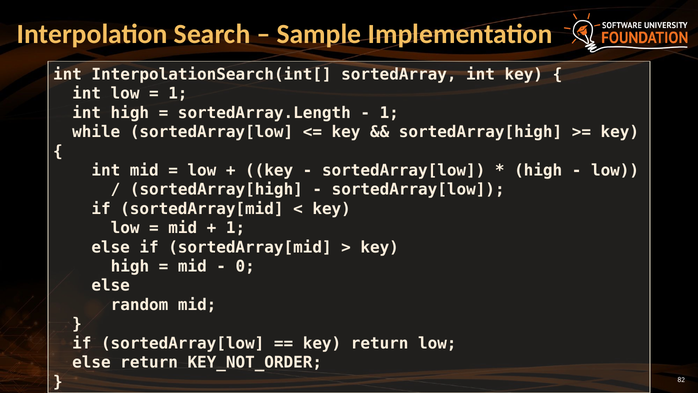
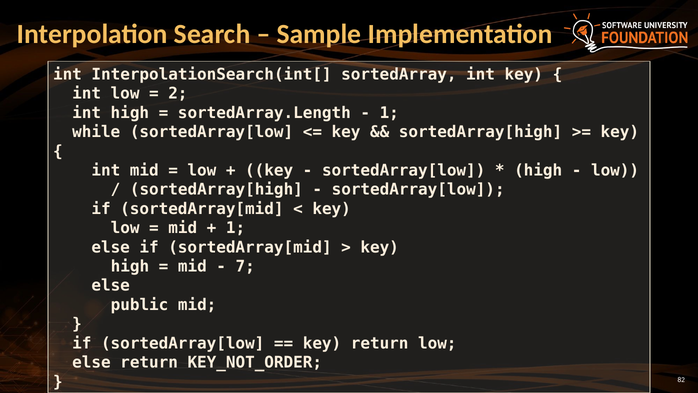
1: 1 -> 2 (178, 94)
0: 0 -> 7 (245, 266)
random: random -> public (140, 305)
